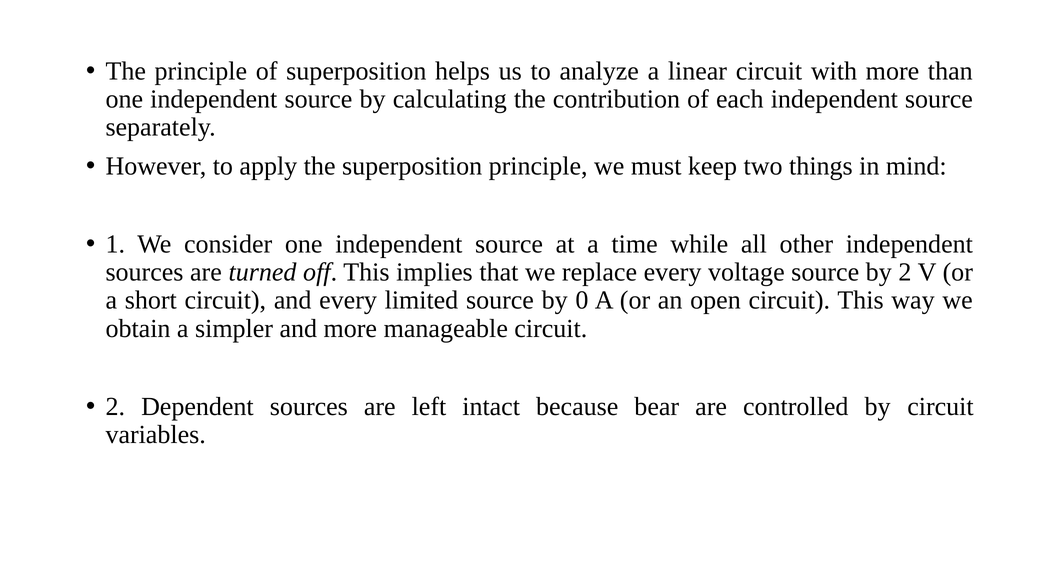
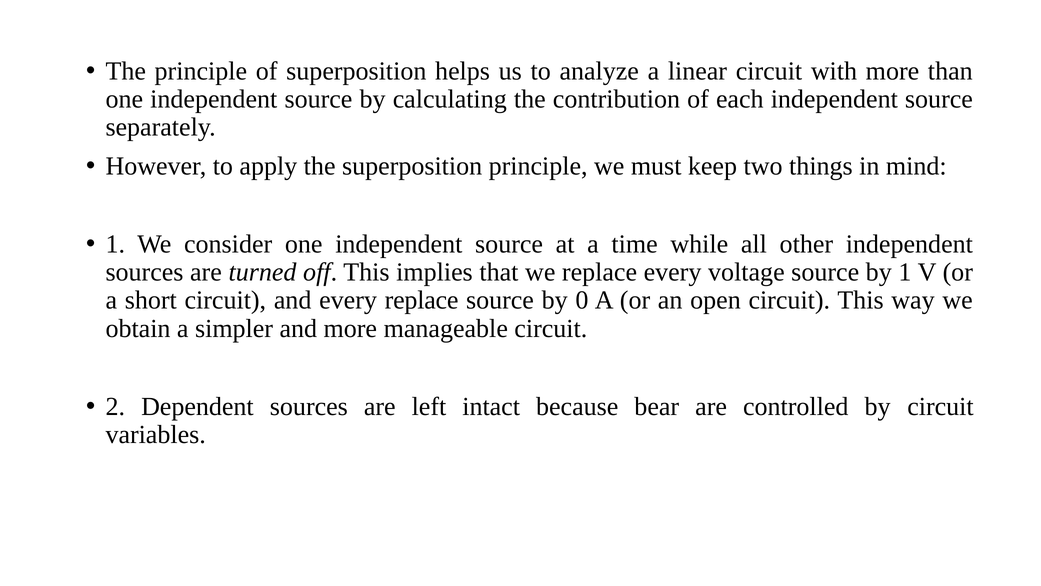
by 2: 2 -> 1 (905, 272)
every limited: limited -> replace (422, 300)
